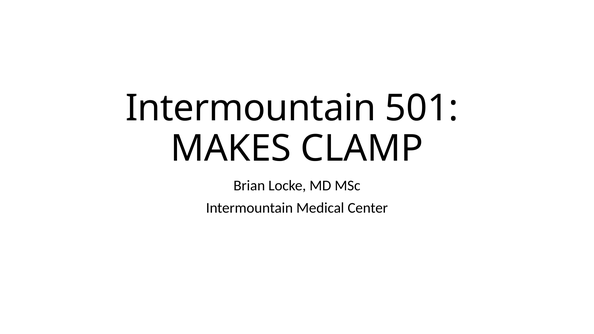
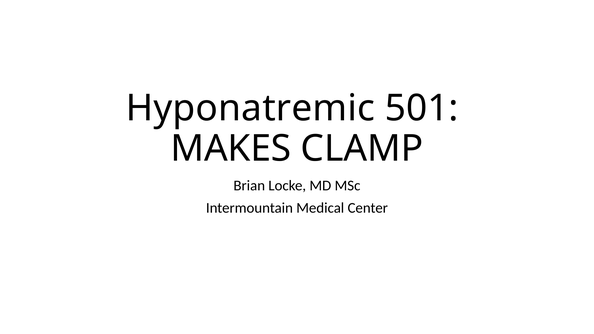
Intermountain: Intermountain -> Hyponatremic (250, 108)
